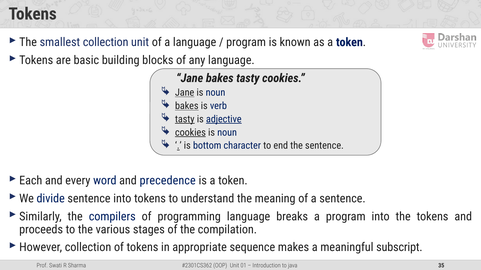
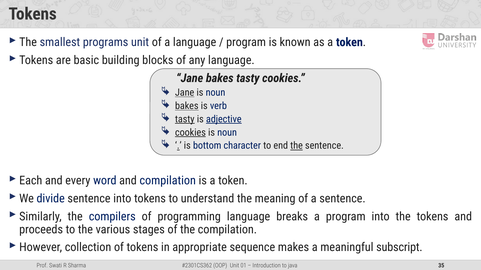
smallest collection: collection -> programs (106, 42)
the underline: none -> present (297, 146)
and precedence: precedence -> compilation (168, 181)
